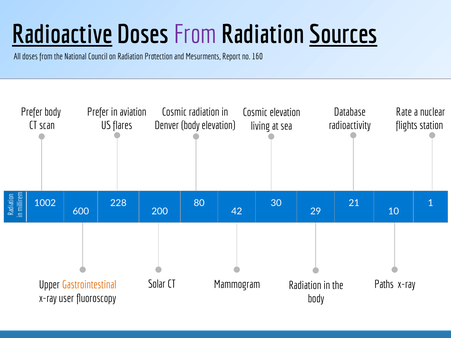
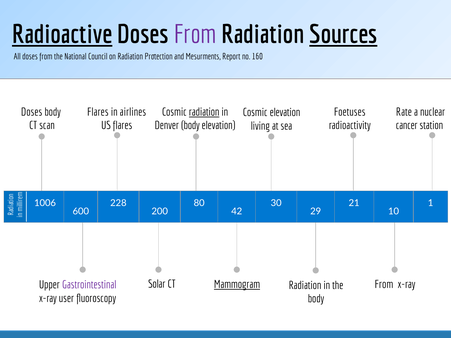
Prefer: Prefer -> Doses (32, 112)
Prefer: Prefer -> Flares (98, 112)
aviation: aviation -> airlines (133, 112)
radiation underline: none -> present (204, 112)
Database: Database -> Foetuses (350, 112)
flights: flights -> cancer (407, 126)
1002: 1002 -> 1006 (45, 203)
Mammogram underline: none -> present (237, 285)
Paths: Paths -> From (384, 285)
Gastrointestinal colour: orange -> purple (89, 285)
